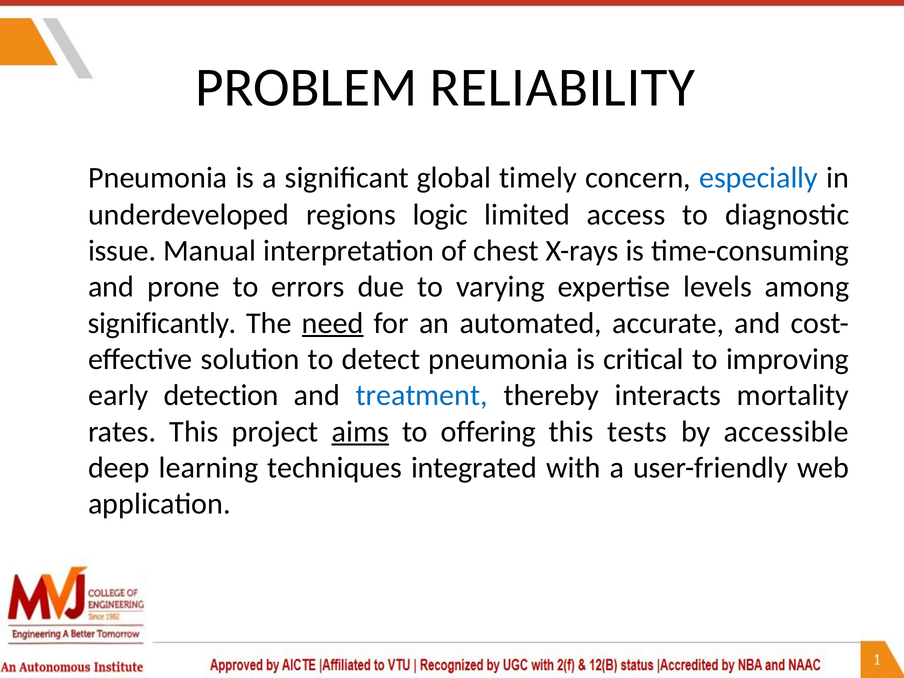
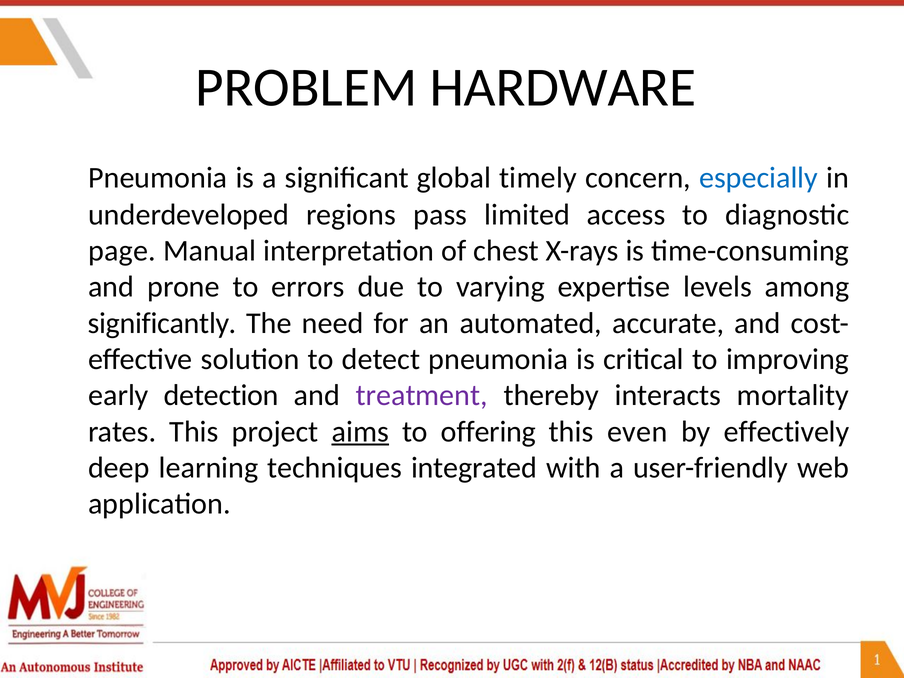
RELIABILITY: RELIABILITY -> HARDWARE (563, 88)
logic: logic -> pass (440, 215)
issue: issue -> page (122, 251)
need underline: present -> none (333, 323)
treatment colour: blue -> purple (422, 395)
tests: tests -> even (637, 432)
accessible: accessible -> effectively (787, 432)
